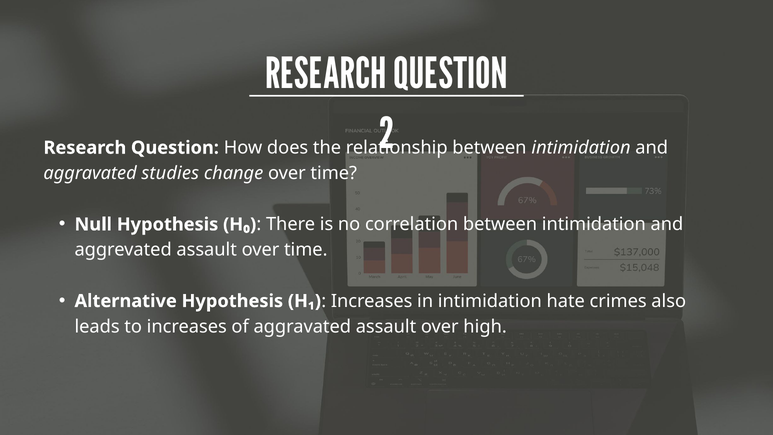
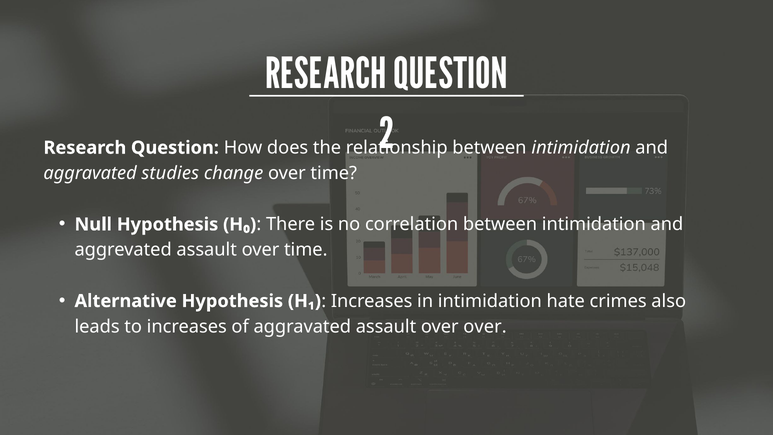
over high: high -> over (485, 327)
